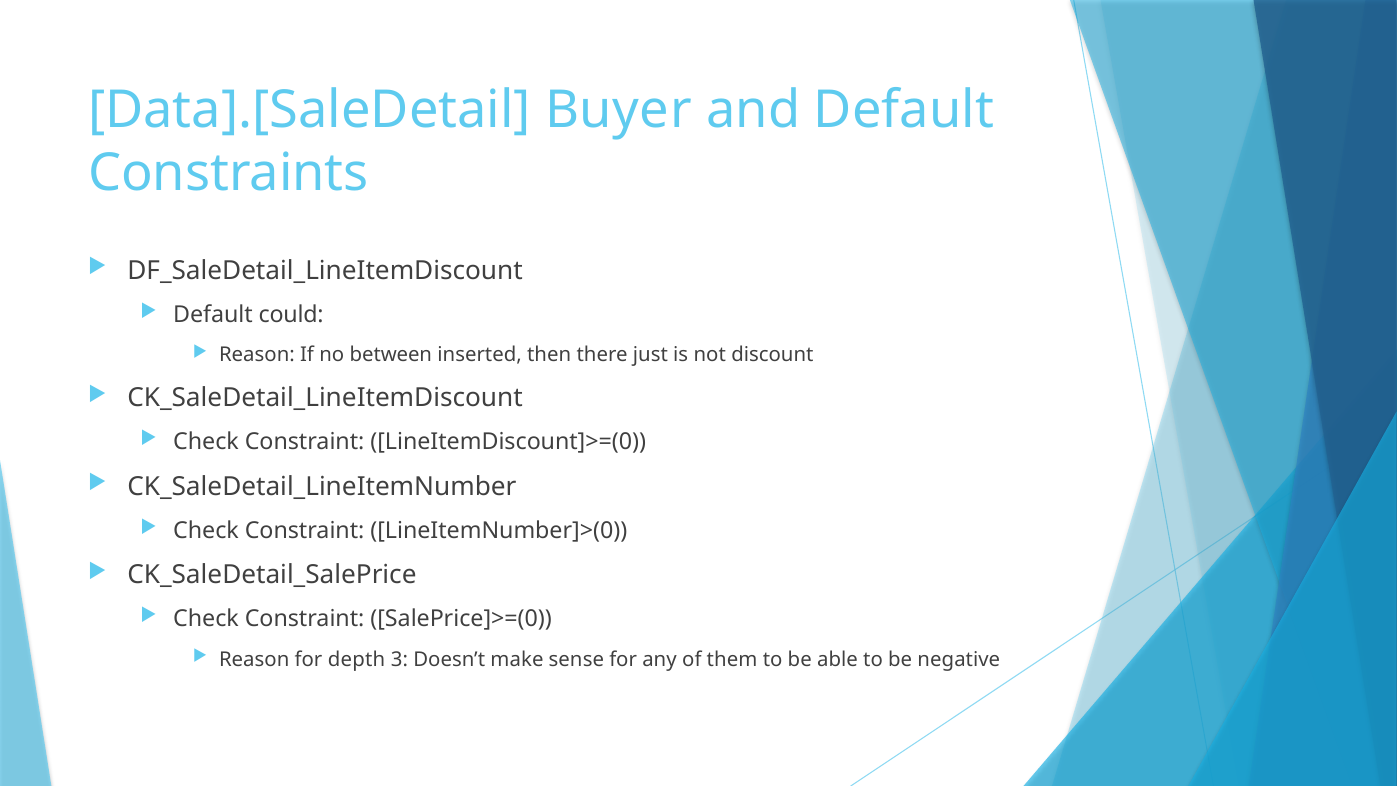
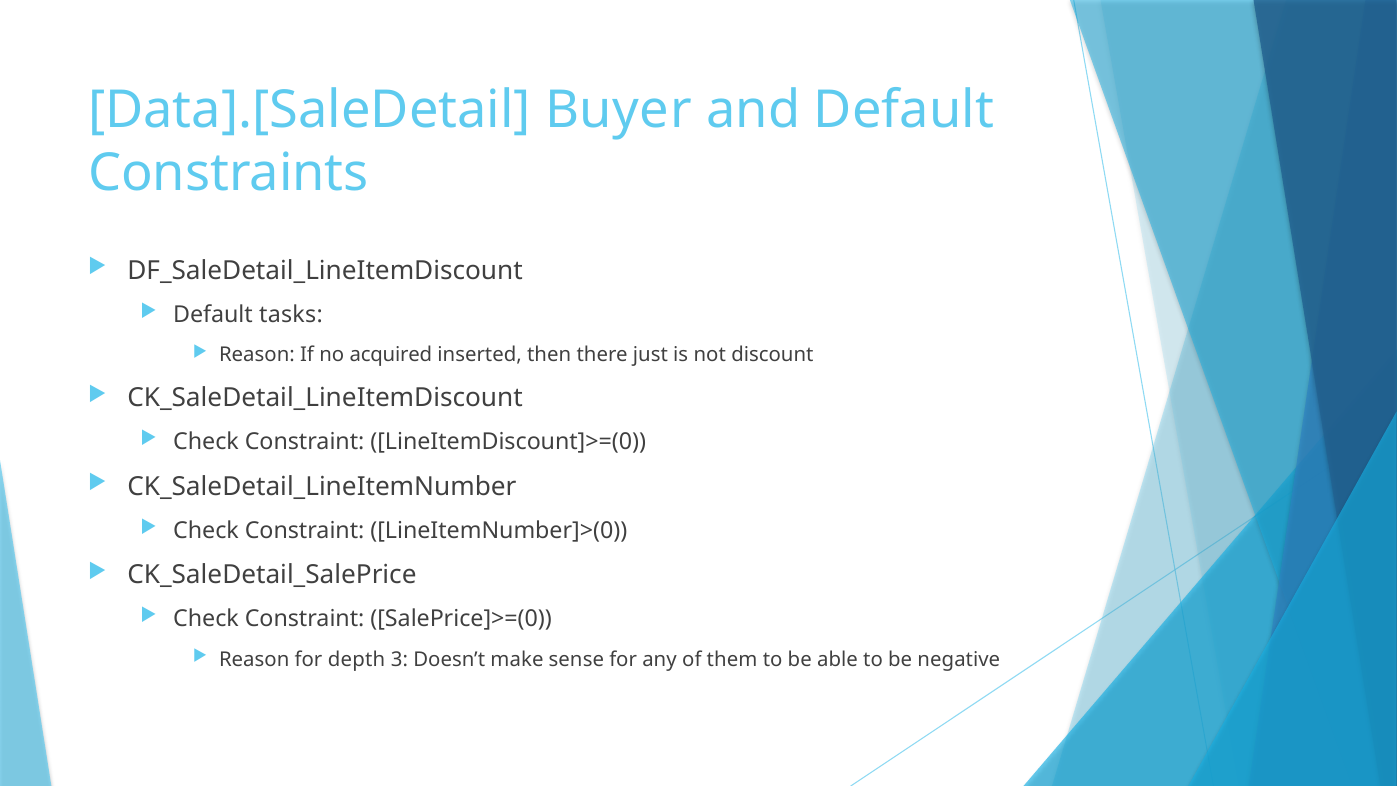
could: could -> tasks (291, 314)
between: between -> acquired (391, 355)
